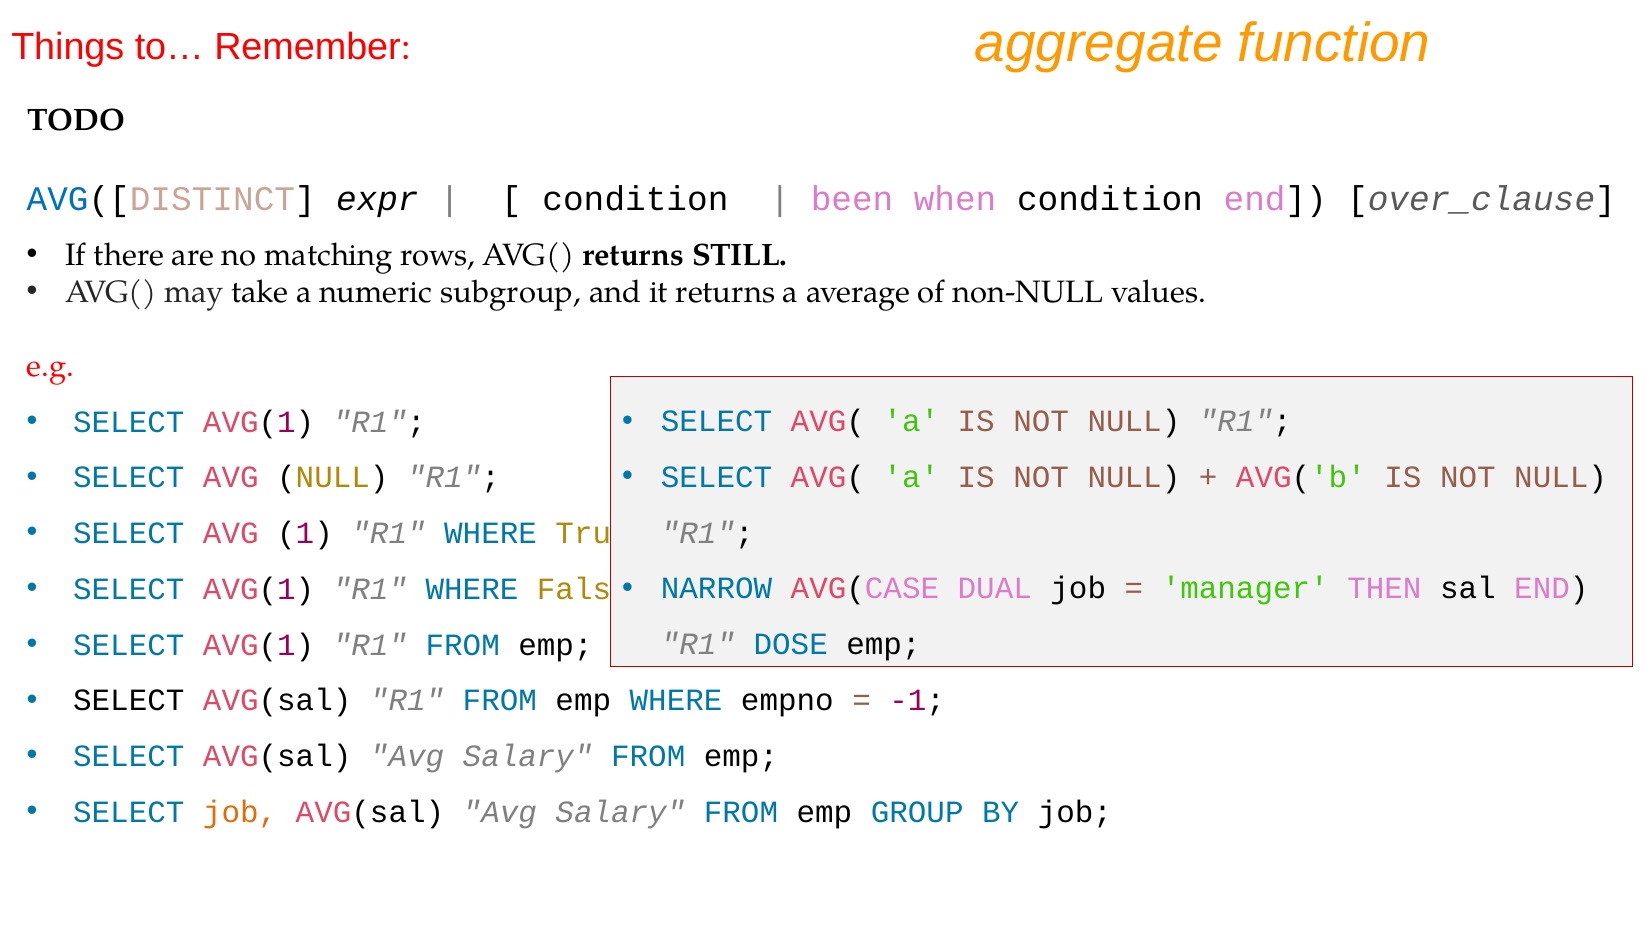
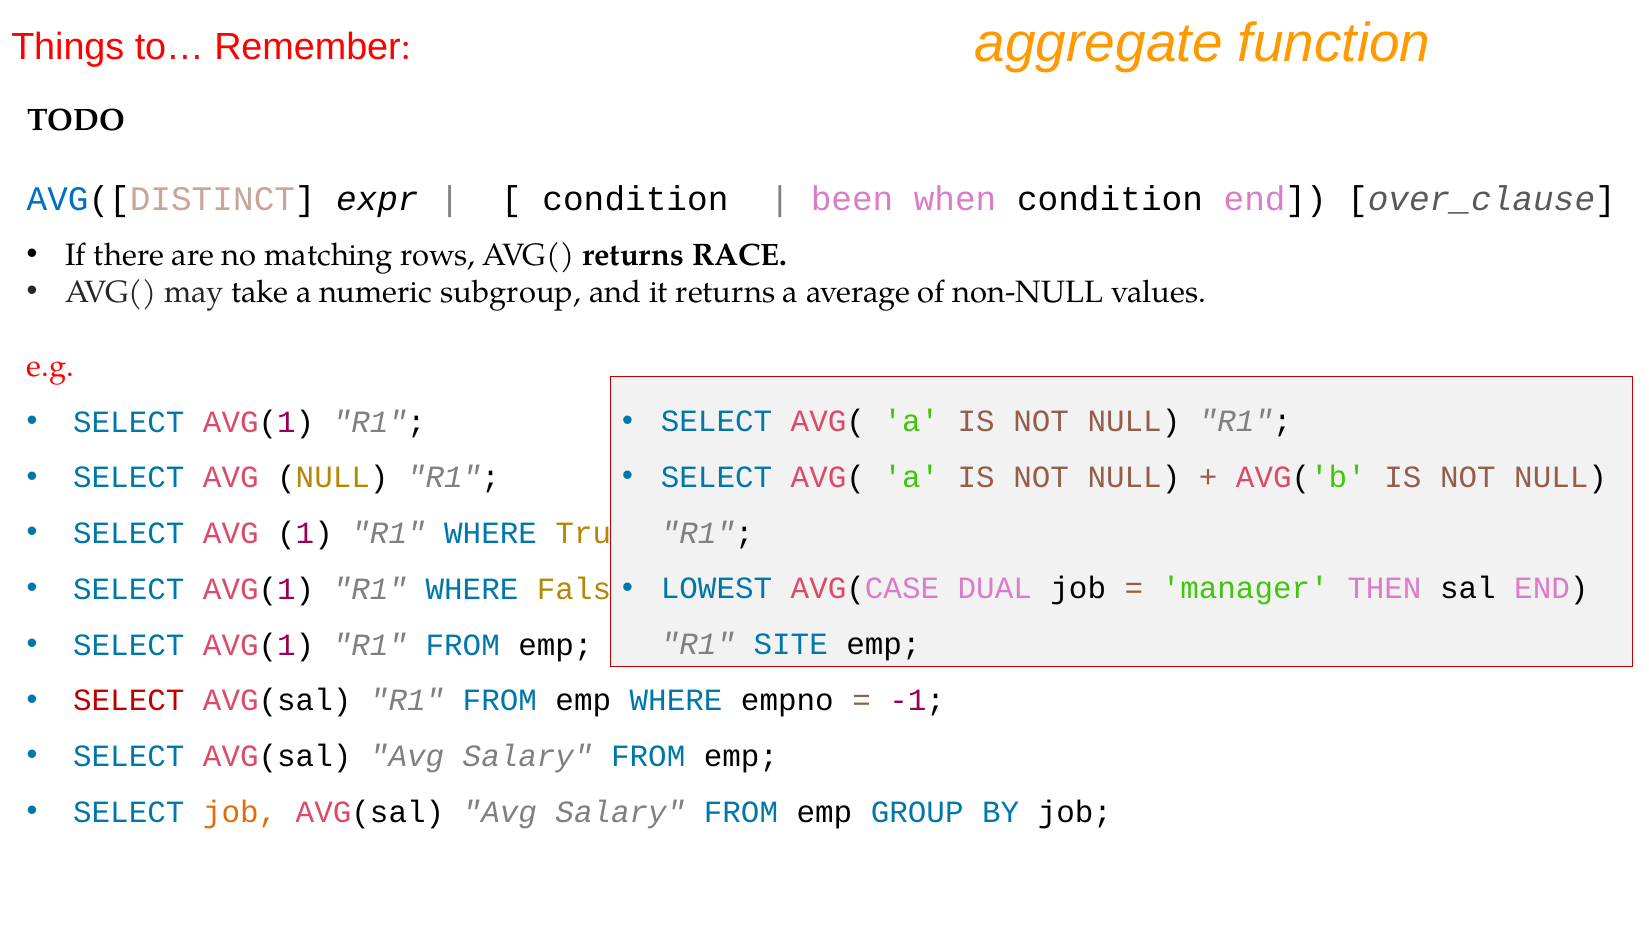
STILL: STILL -> RACE (740, 255)
NARROW: NARROW -> LOWEST (717, 588)
DOSE: DOSE -> SITE (791, 644)
SELECT colour: black -> red (129, 700)
